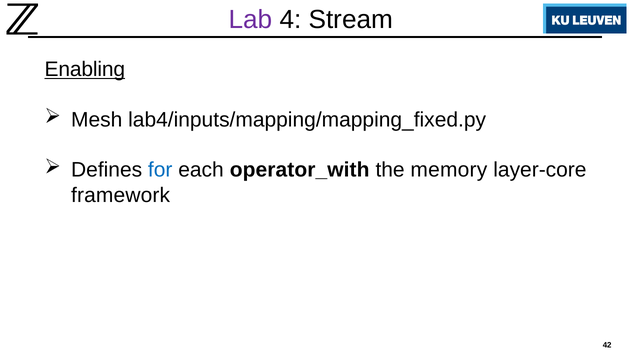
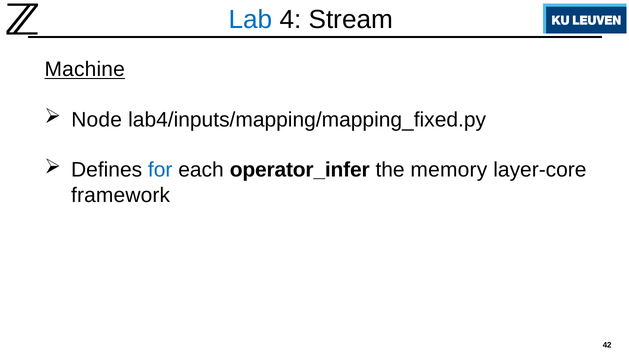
Lab colour: purple -> blue (250, 19)
Enabling: Enabling -> Machine (85, 69)
Mesh: Mesh -> Node (97, 120)
operator_with: operator_with -> operator_infer (300, 170)
